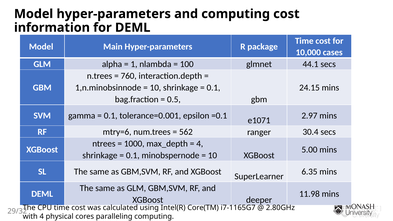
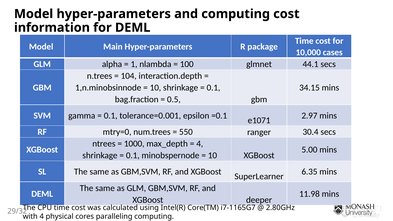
760: 760 -> 104 (129, 76)
24.15: 24.15 -> 34.15 (309, 88)
mtry=6: mtry=6 -> mtry=0 (117, 132)
562: 562 -> 550 (186, 132)
